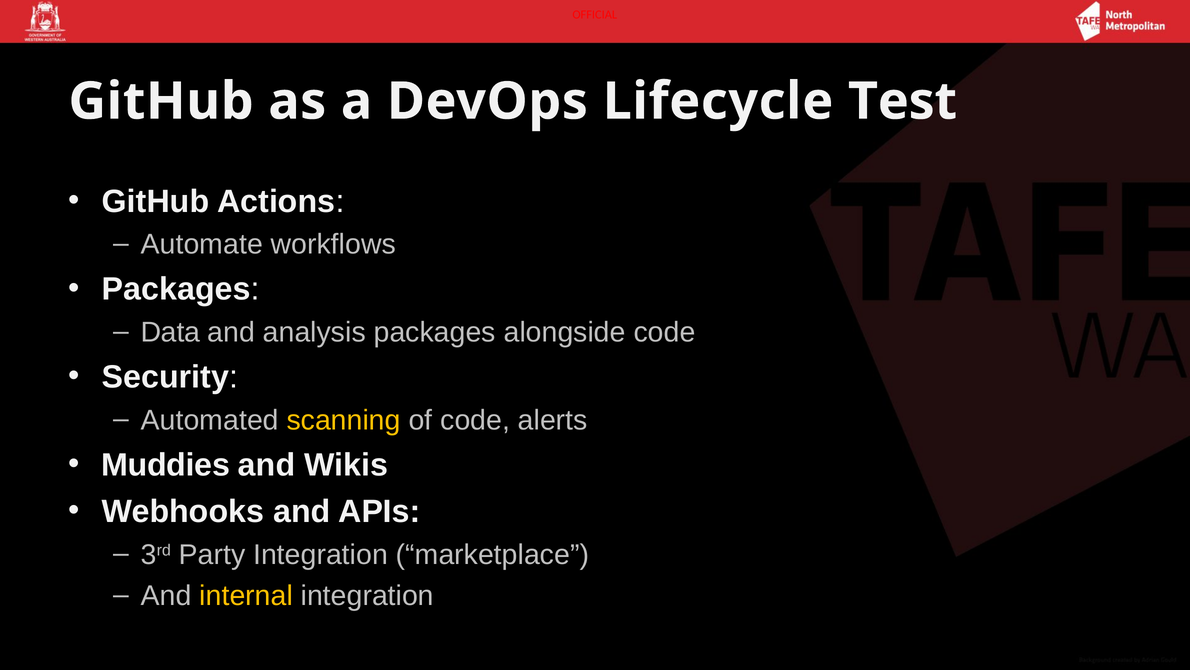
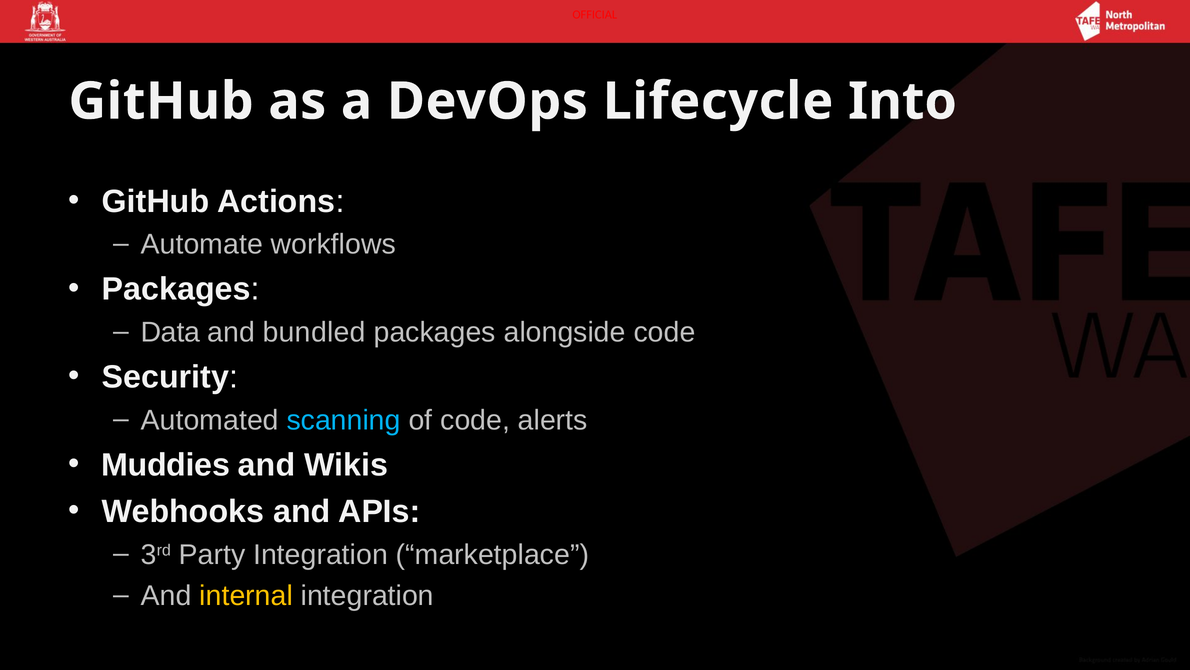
Test: Test -> Into (902, 101)
analysis: analysis -> bundled (314, 332)
scanning colour: yellow -> light blue (344, 420)
